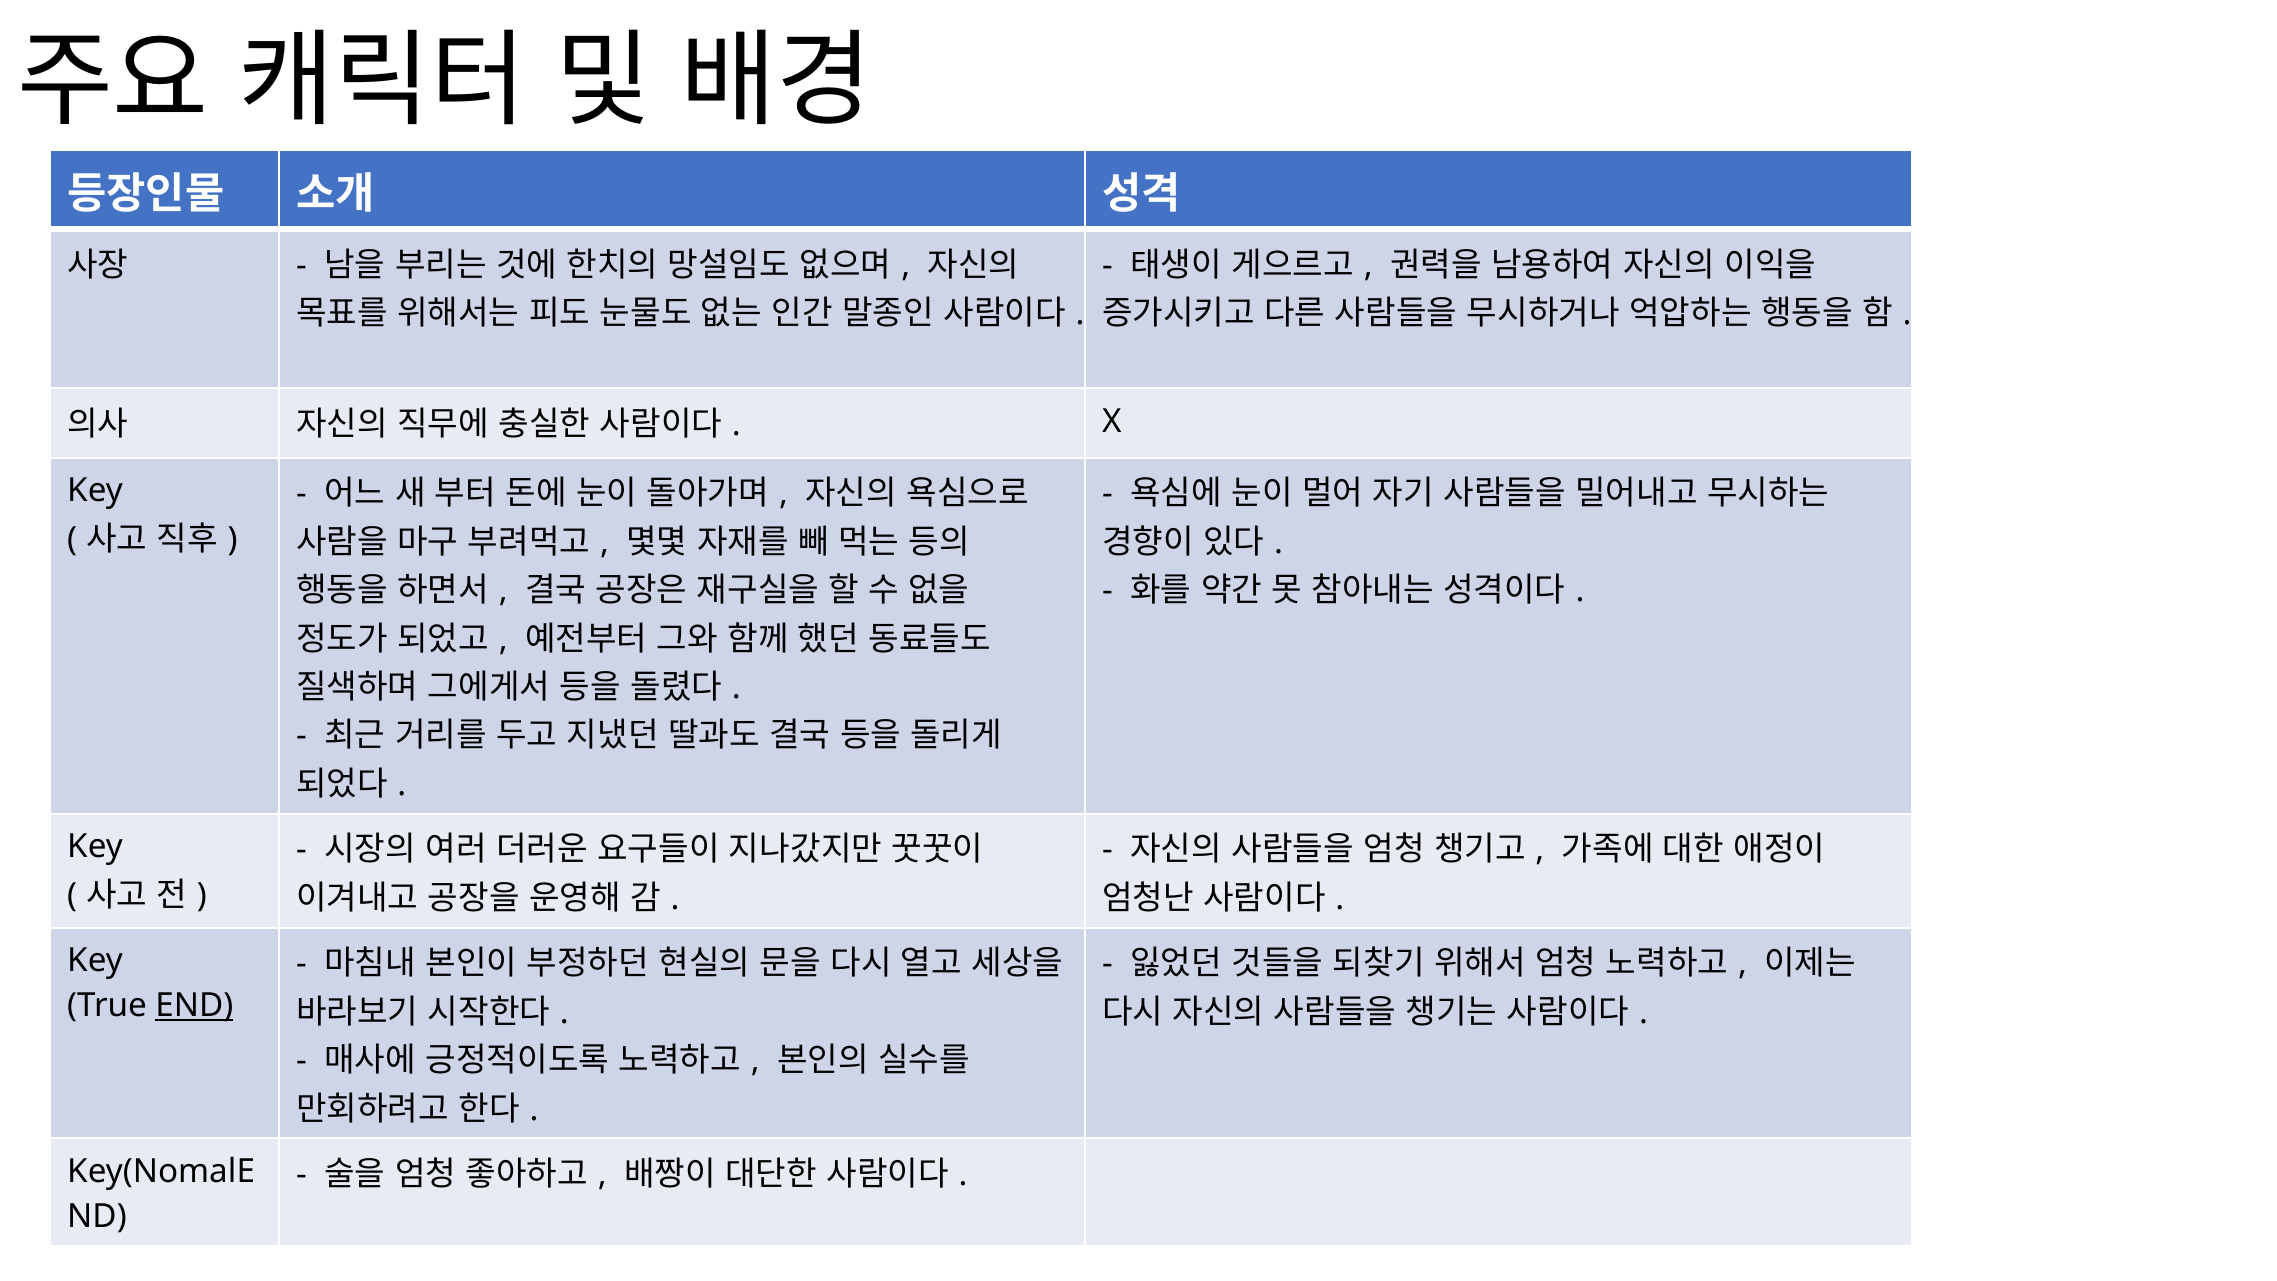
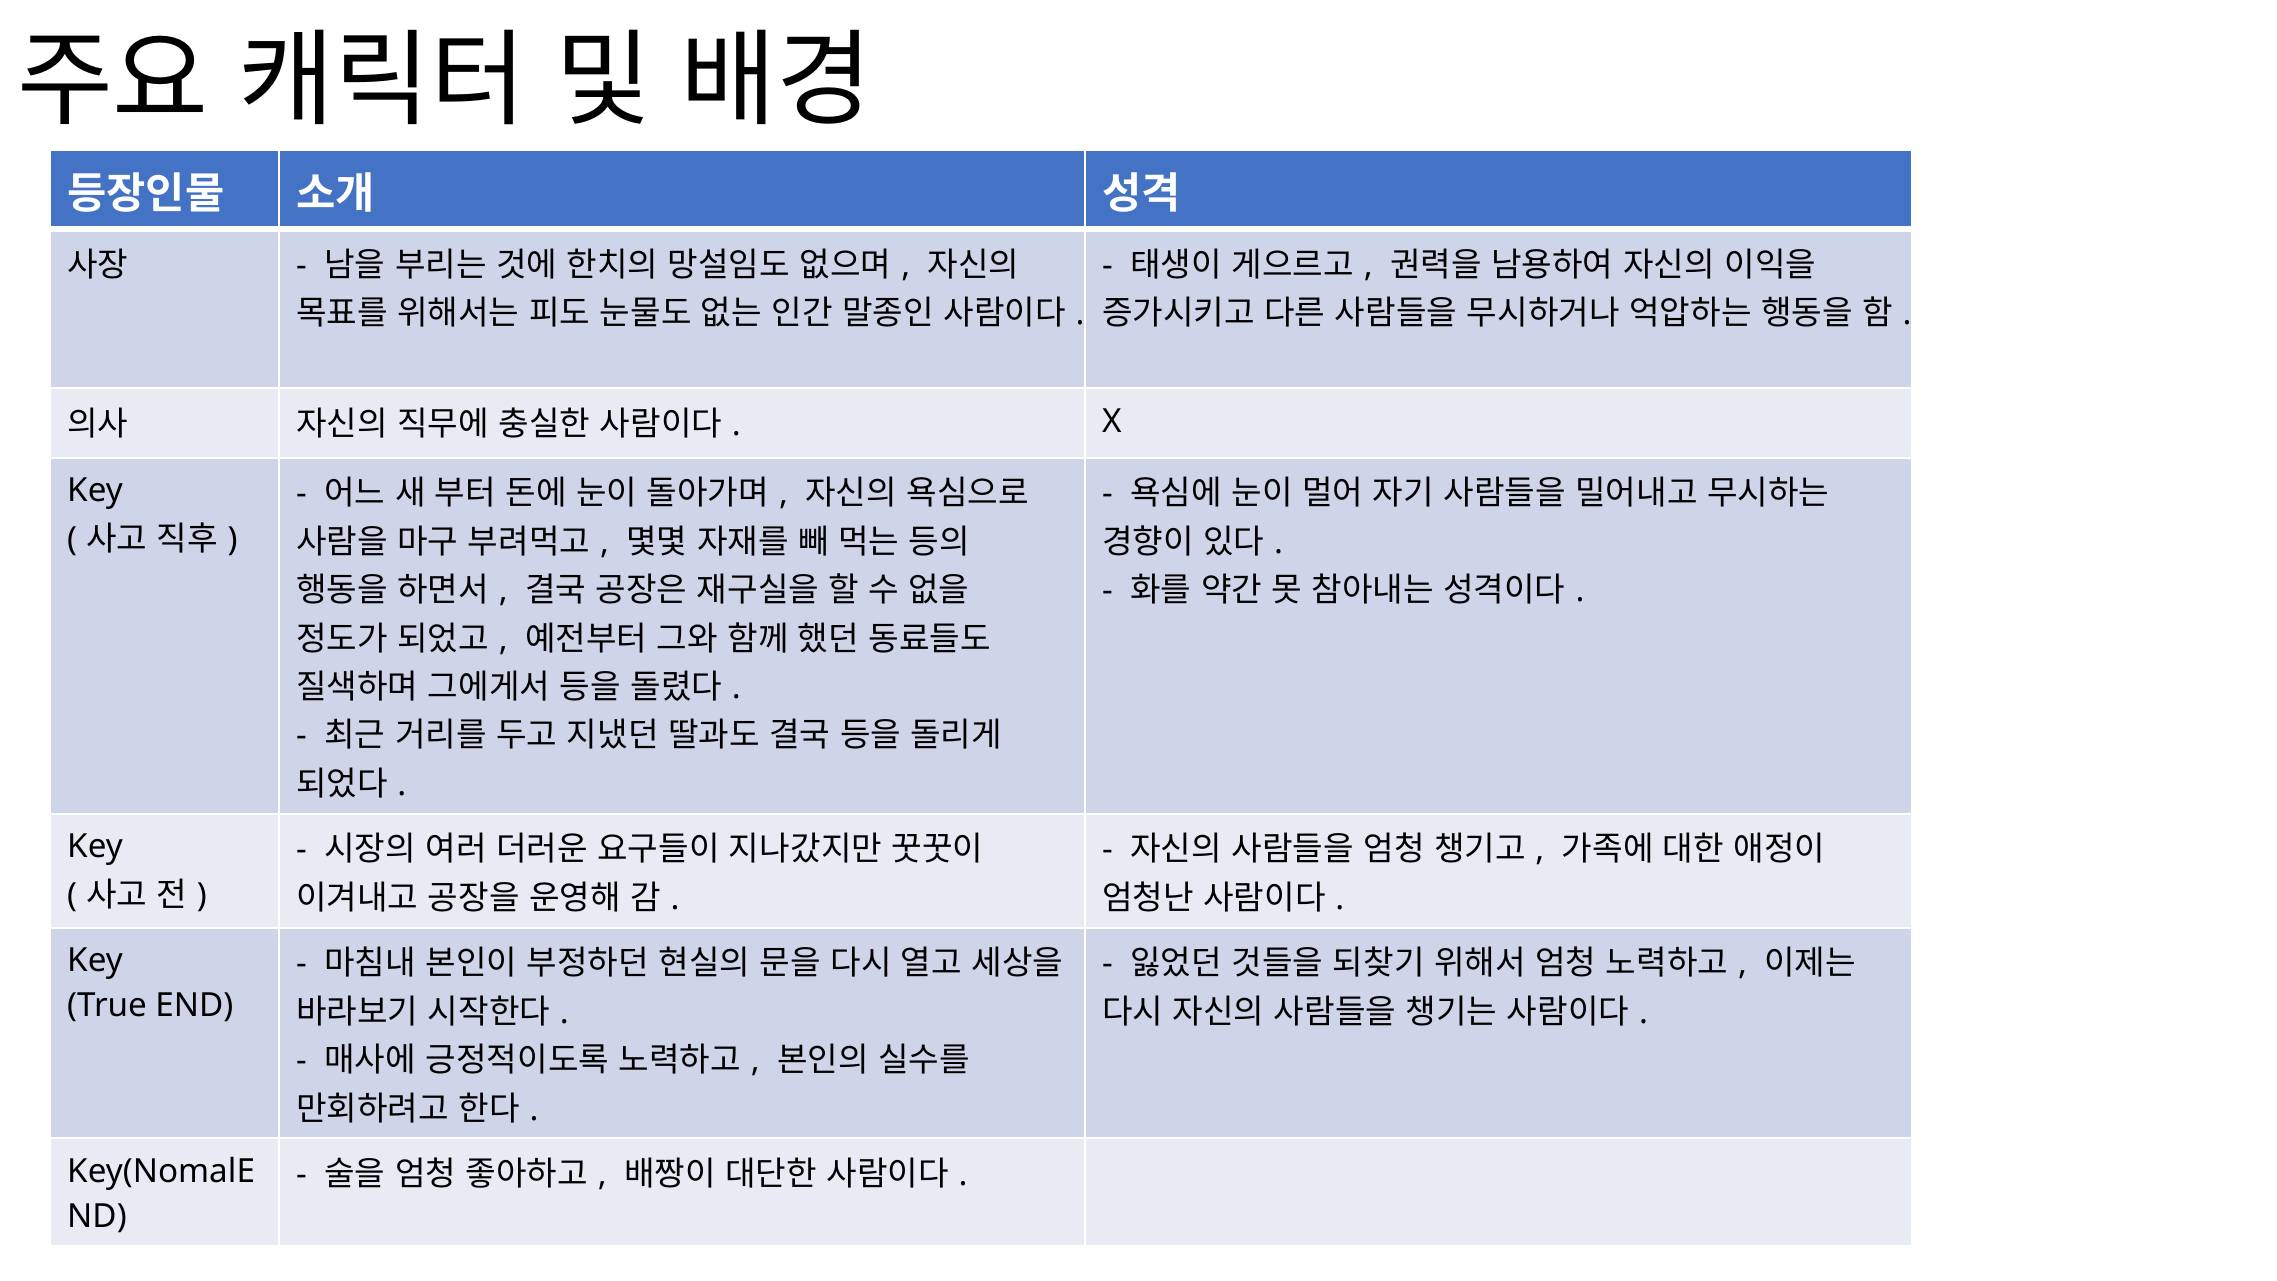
END underline: present -> none (194, 1006)
